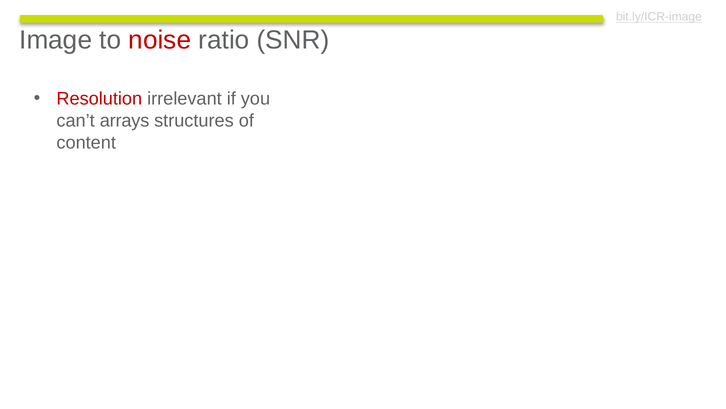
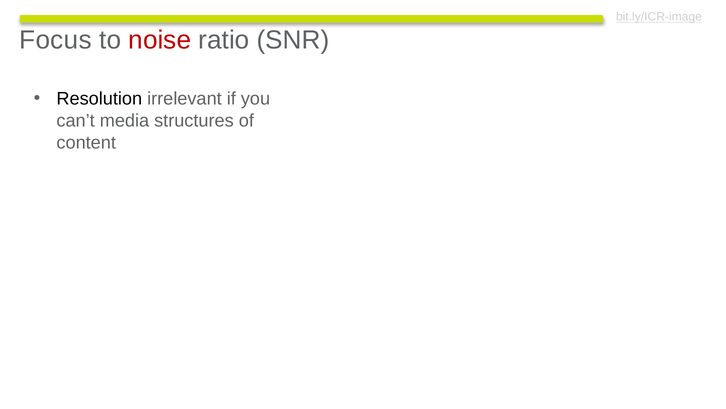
Image: Image -> Focus (56, 40)
Resolution colour: red -> black (99, 99)
arrays: arrays -> media (124, 121)
